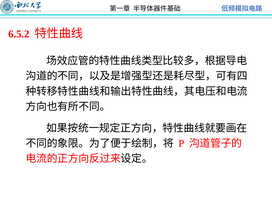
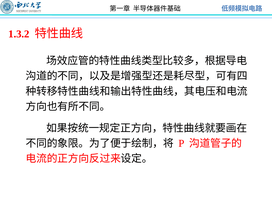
6.5.2: 6.5.2 -> 1.3.2 (19, 34)
